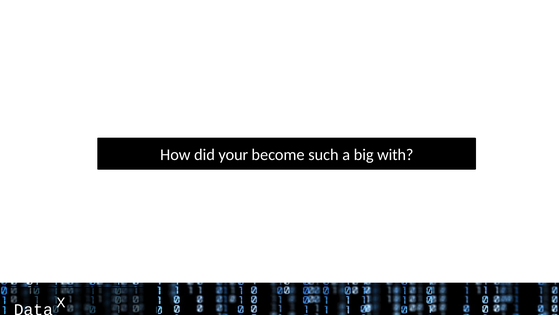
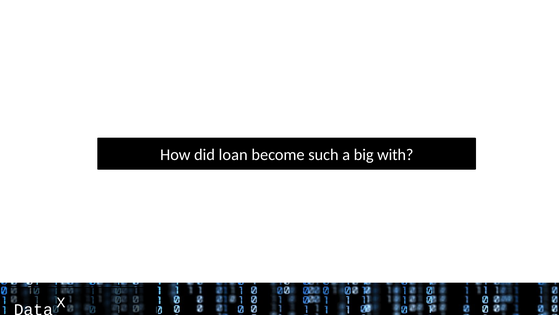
your: your -> loan (233, 155)
